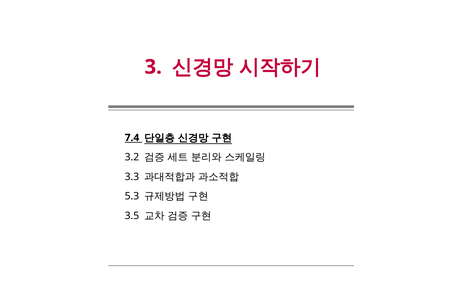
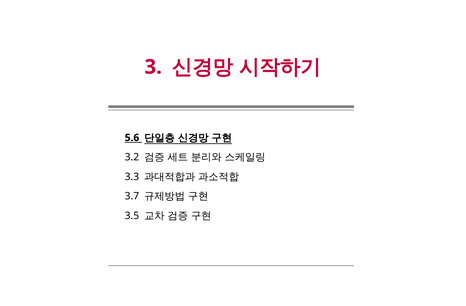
7.4: 7.4 -> 5.6 (132, 138)
5.3: 5.3 -> 3.7 (132, 196)
